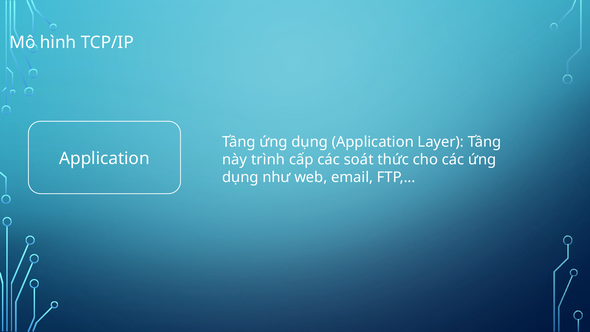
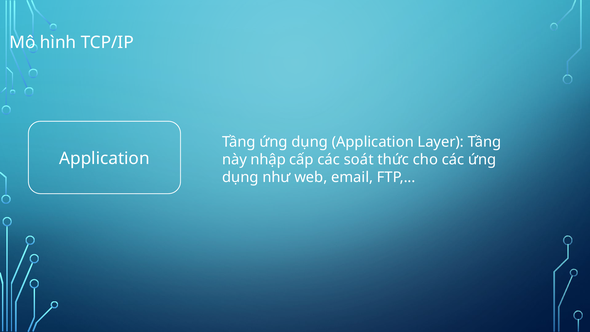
trình: trình -> nhập (268, 159)
